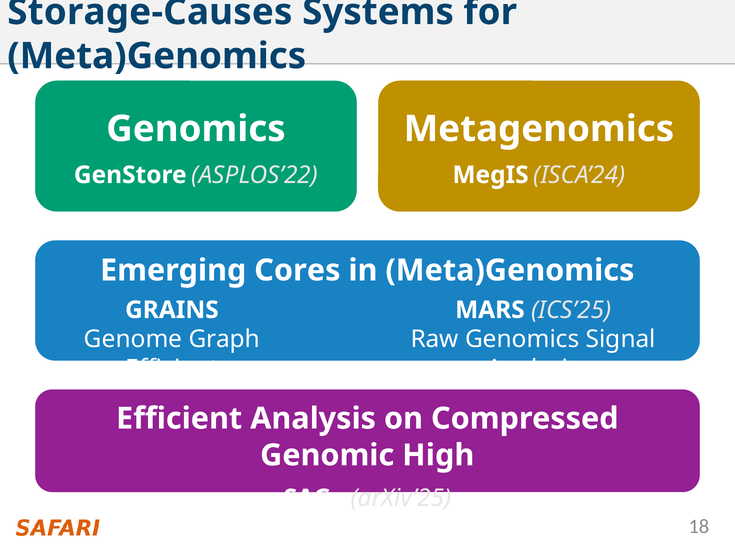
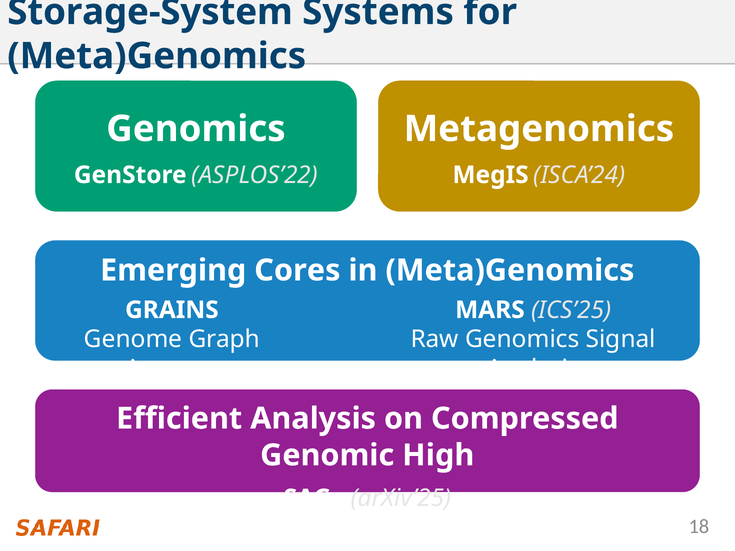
Storage-Causes: Storage-Causes -> Storage-System (150, 12)
Efficient: Efficient -> Average (172, 369)
